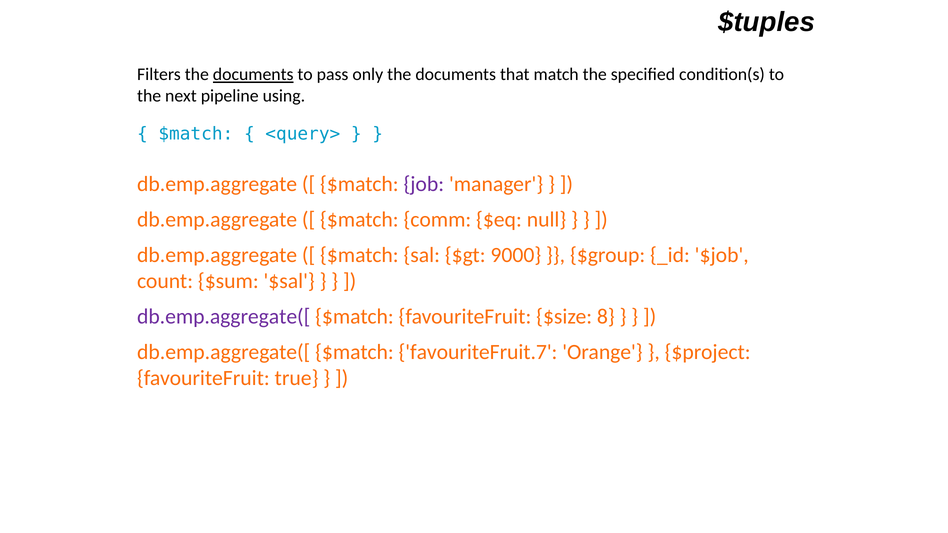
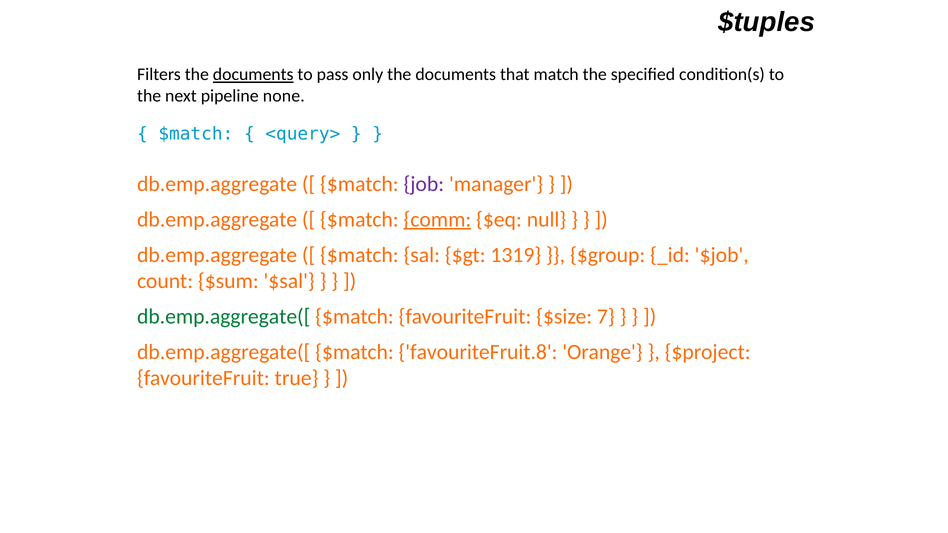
using: using -> none (284, 96)
comm underline: none -> present (437, 220)
9000: 9000 -> 1319 (516, 255)
db.emp.aggregate([ colour: purple -> green (224, 317)
8: 8 -> 7 (606, 317)
favouriteFruit.7: favouriteFruit.7 -> favouriteFruit.8 (478, 352)
